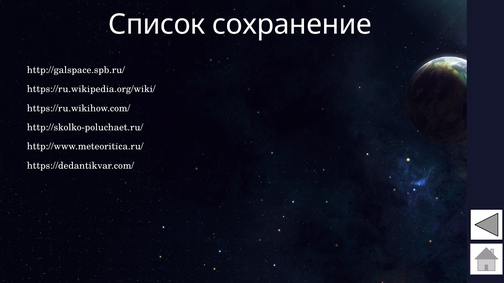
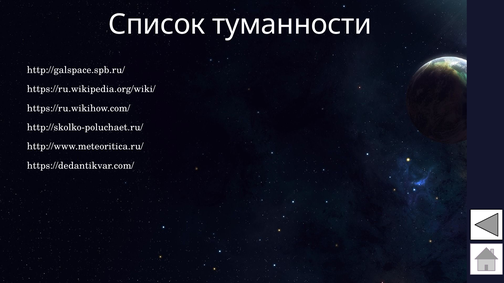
сохранение: сохранение -> туманности (292, 25)
